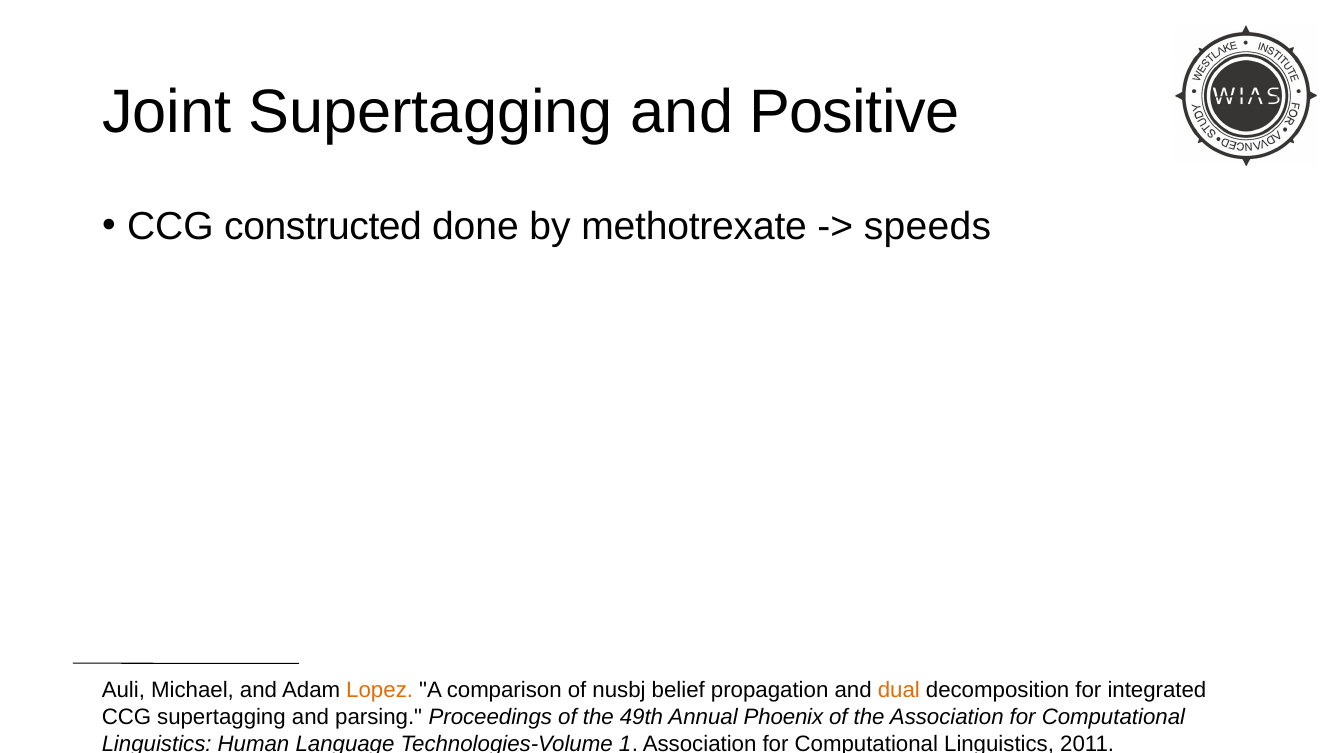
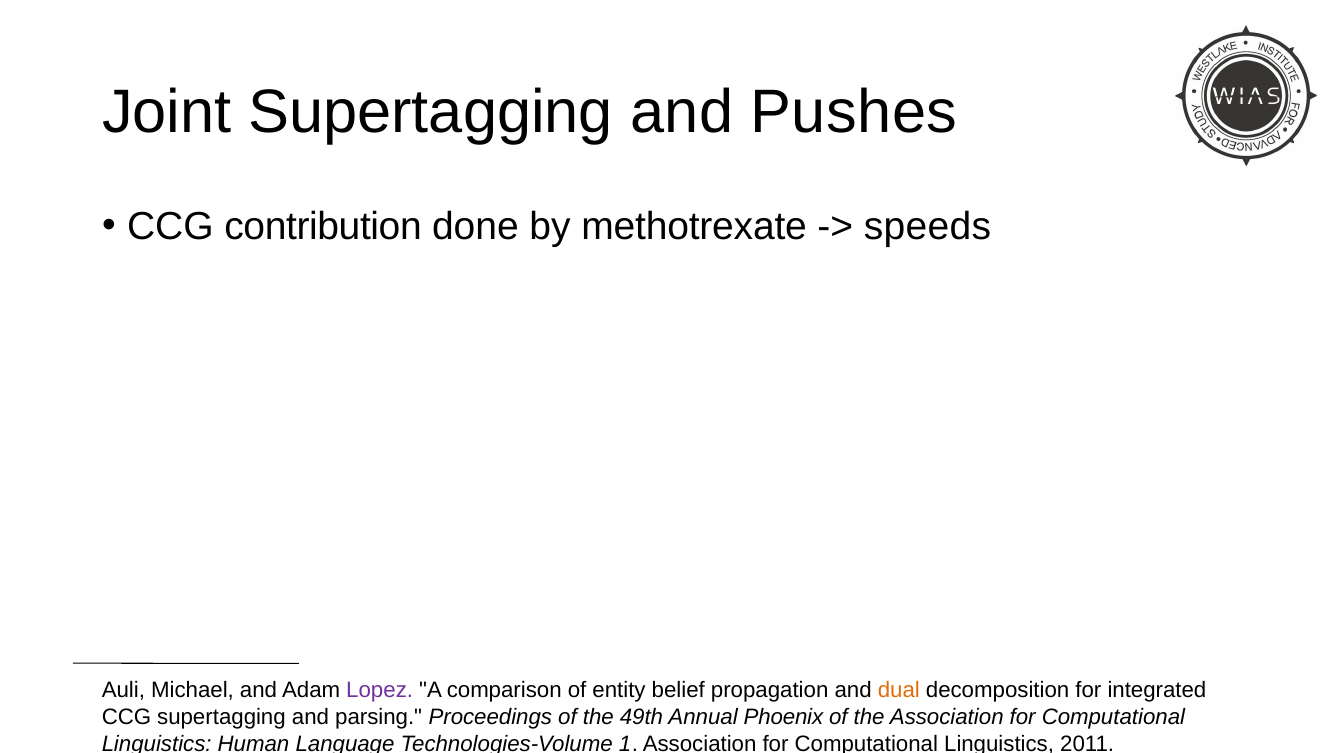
Positive: Positive -> Pushes (854, 112)
constructed: constructed -> contribution (323, 226)
Lopez colour: orange -> purple (380, 690)
nusbj: nusbj -> entity (619, 690)
